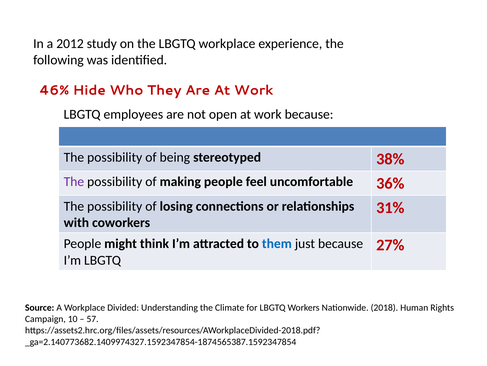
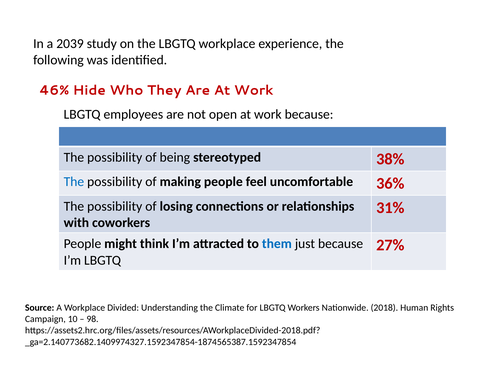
2012: 2012 -> 2039 (70, 44)
The colour: purple -> blue (74, 181)
57: 57 -> 98 (93, 318)
